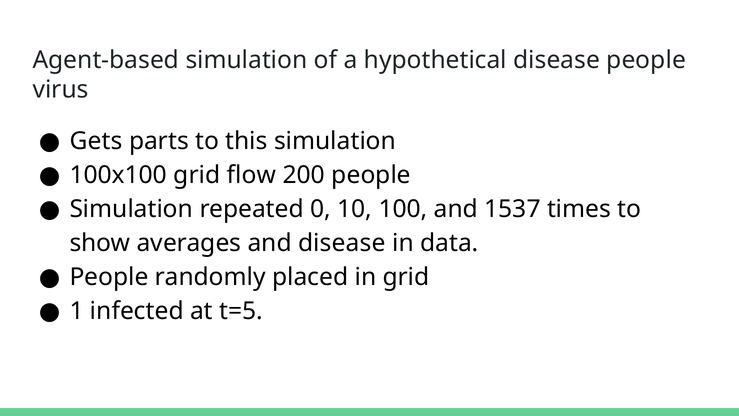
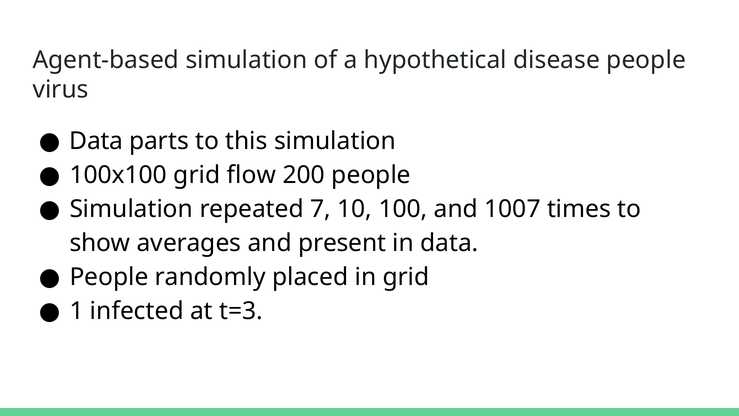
Gets: Gets -> Data (96, 141)
0: 0 -> 7 (321, 209)
1537: 1537 -> 1007 (512, 209)
and disease: disease -> present (342, 243)
t=5: t=5 -> t=3 (241, 311)
